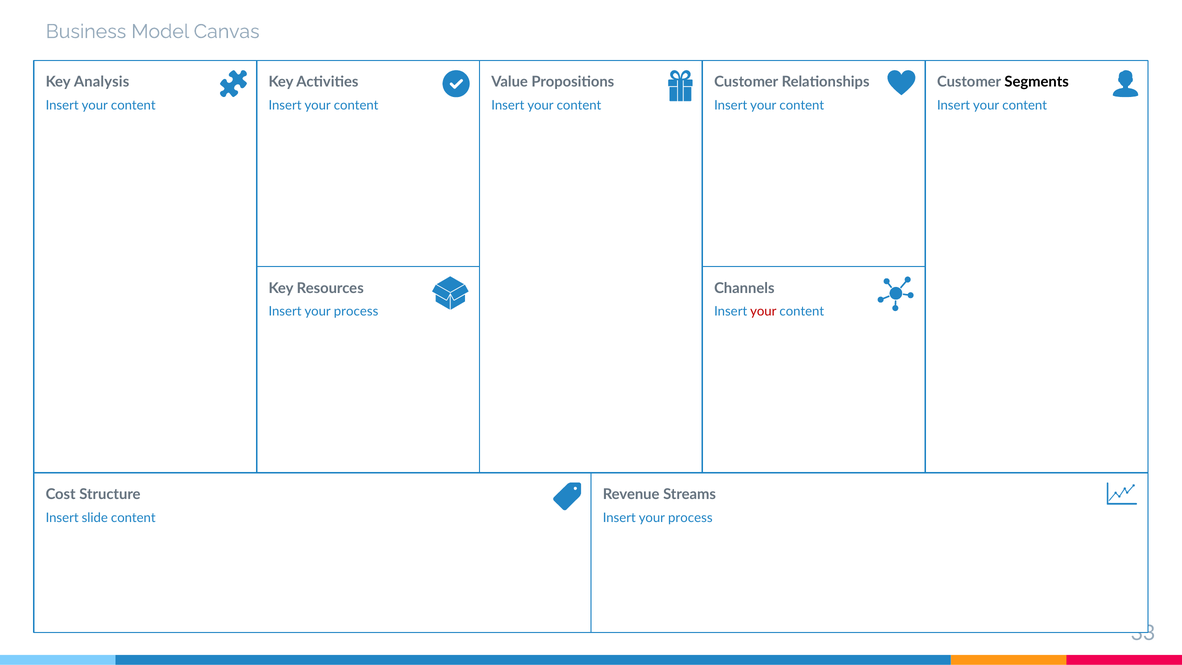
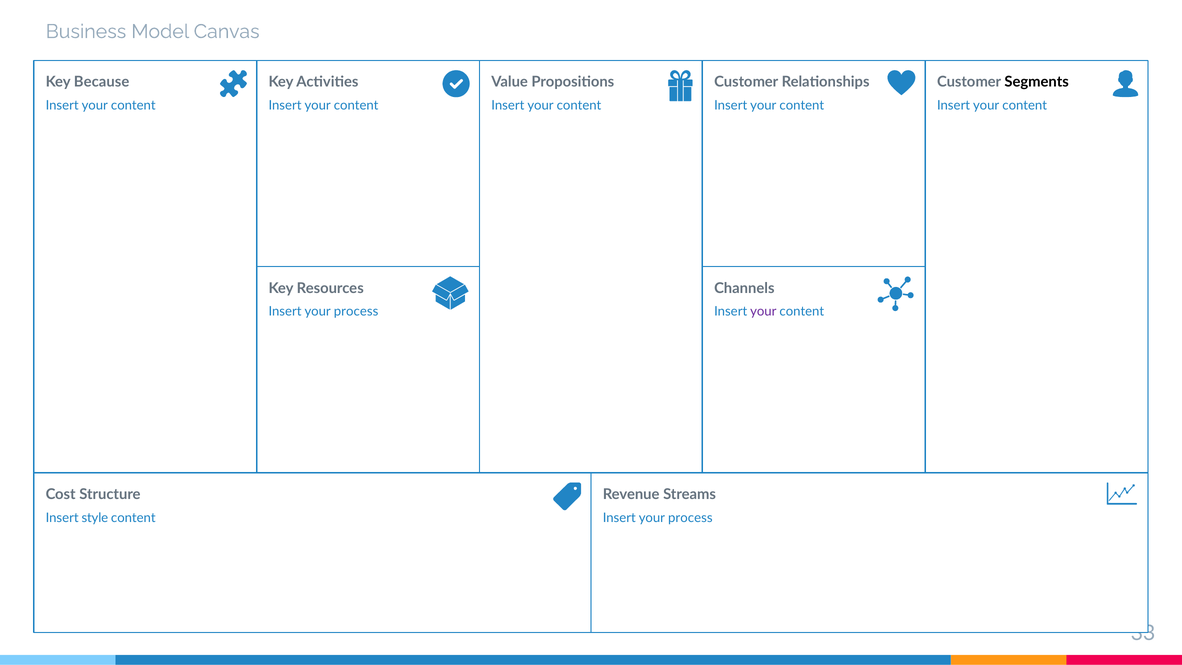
Analysis: Analysis -> Because (102, 82)
your colour: red -> purple (763, 311)
slide: slide -> style (95, 518)
